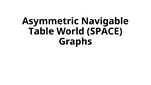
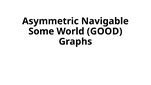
Table: Table -> Some (41, 31)
SPACE: SPACE -> GOOD (105, 31)
